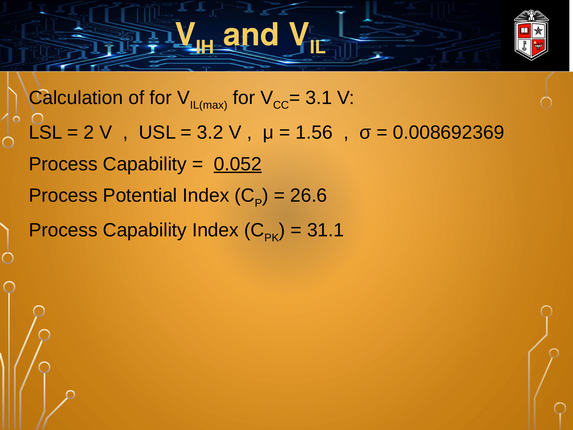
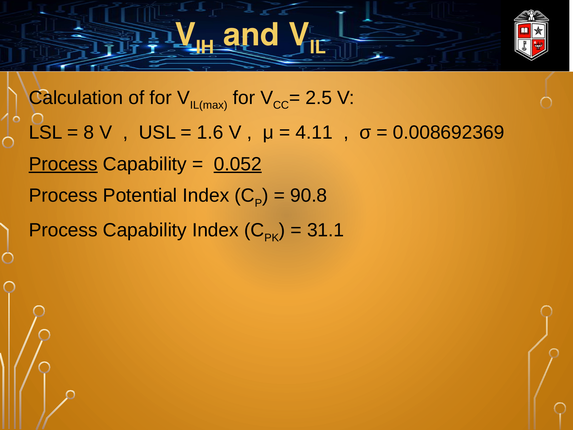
3.1: 3.1 -> 2.5 (319, 98)
2: 2 -> 8 (89, 133)
3.2: 3.2 -> 1.6 (210, 133)
1.56: 1.56 -> 4.11 (314, 133)
Process underline: none -> present (63, 164)
26.6: 26.6 -> 90.8 (309, 196)
